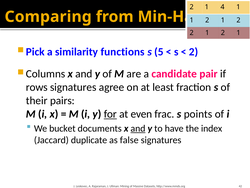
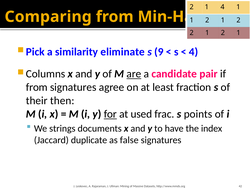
functions: functions -> eliminate (123, 52)
5: 5 -> 9 (159, 52)
2: 2 -> 4 (194, 52)
are underline: none -> present (134, 74)
rows: rows -> from (37, 87)
pairs: pairs -> then (62, 100)
even: even -> used (141, 114)
bucket: bucket -> strings (62, 128)
and underline: present -> none (138, 128)
